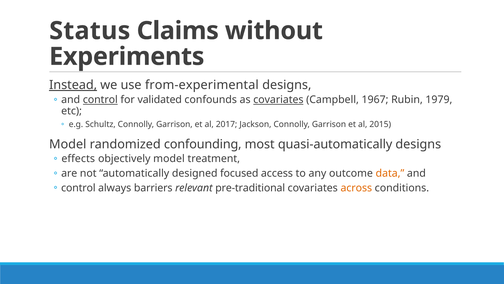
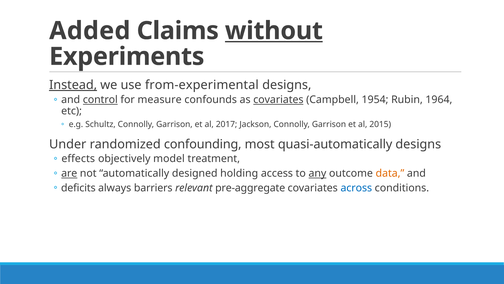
Status: Status -> Added (90, 31)
without underline: none -> present (274, 31)
validated: validated -> measure (160, 100)
1967: 1967 -> 1954 (375, 100)
1979: 1979 -> 1964 (439, 100)
Model: Model -> Under (68, 144)
are underline: none -> present (69, 173)
focused: focused -> holding (239, 173)
any underline: none -> present (317, 173)
control: control -> deficits (78, 188)
pre-traditional: pre-traditional -> pre-aggregate (250, 188)
across colour: orange -> blue (356, 188)
